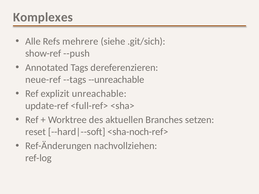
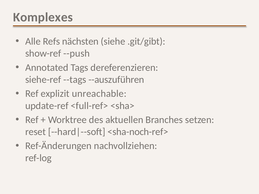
mehrere: mehrere -> nächsten (80, 41)
.git/sich: .git/sich -> .git/gibt (146, 41)
neue-ref: neue-ref -> siehe-ref (43, 80)
--unreachable: --unreachable -> --auszuführen (116, 80)
